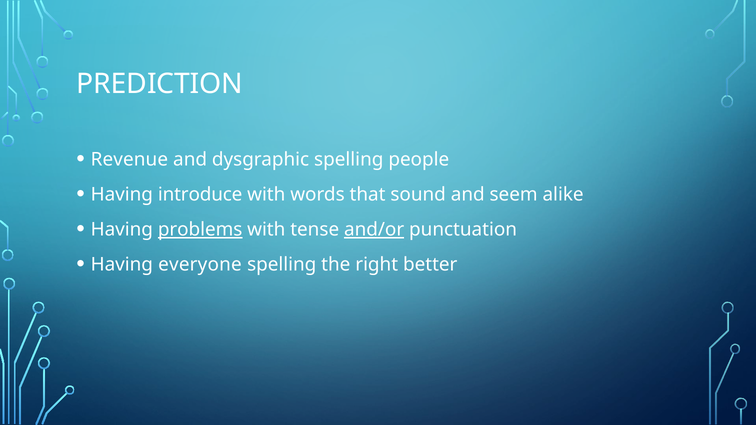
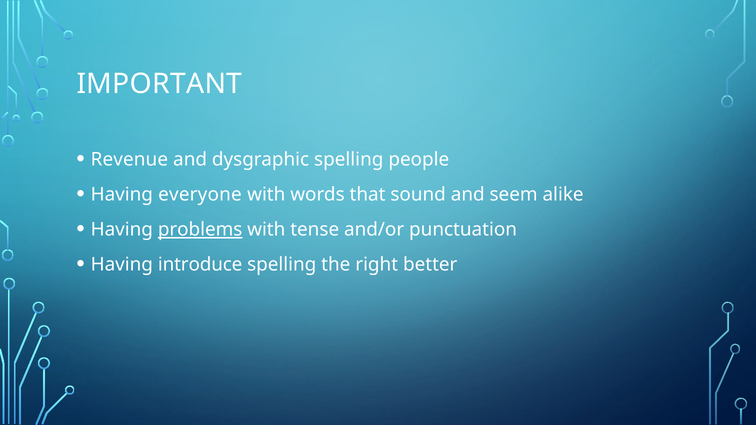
PREDICTION: PREDICTION -> IMPORTANT (159, 84)
introduce: introduce -> everyone (200, 195)
and/or underline: present -> none (374, 230)
everyone: everyone -> introduce (200, 265)
